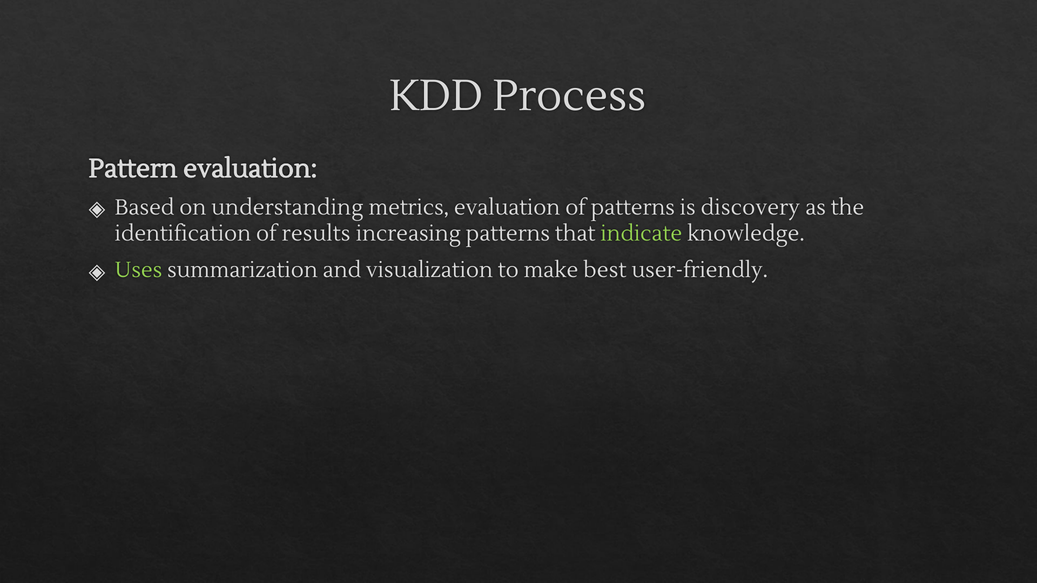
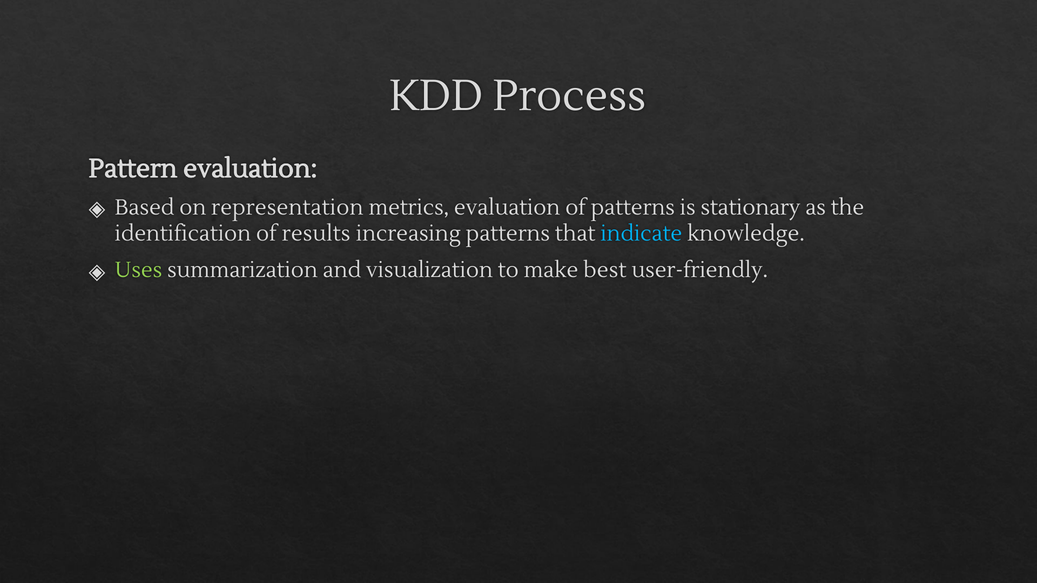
understanding: understanding -> representation (287, 208)
discovery: discovery -> stationary (750, 208)
indicate colour: light green -> light blue (641, 234)
